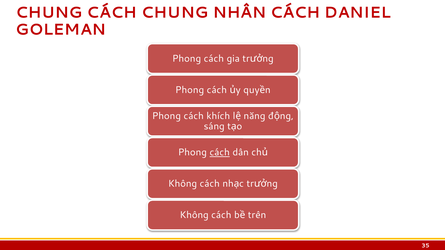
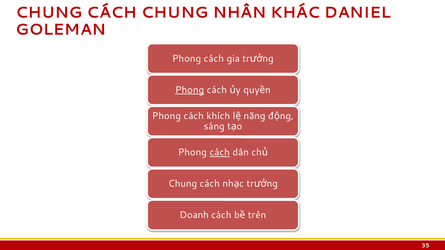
NHÂN CÁCH: CÁCH -> KHÁC (295, 13)
Phong underline: none -> present (190, 90)
Không: Không -> Chung (183, 184)
Không: Không -> Doanh (194, 215)
